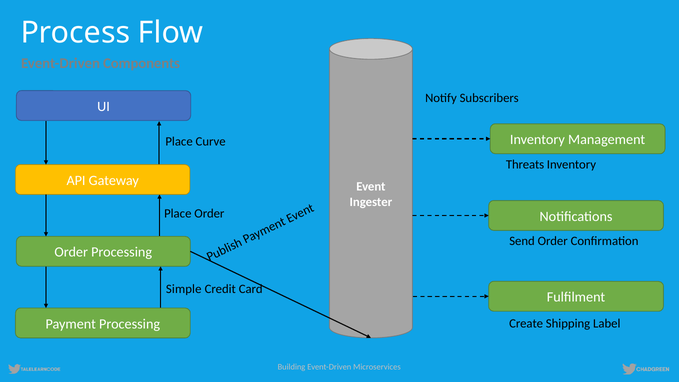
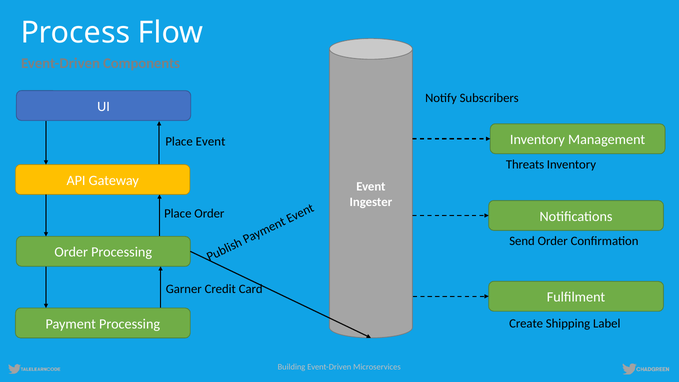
Place Curve: Curve -> Event (211, 142)
Simple: Simple -> Garner (184, 289)
